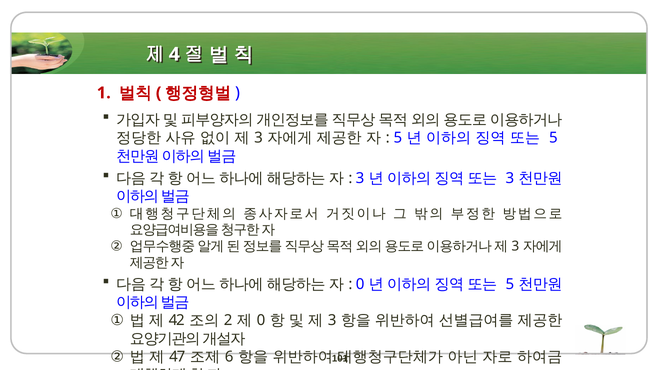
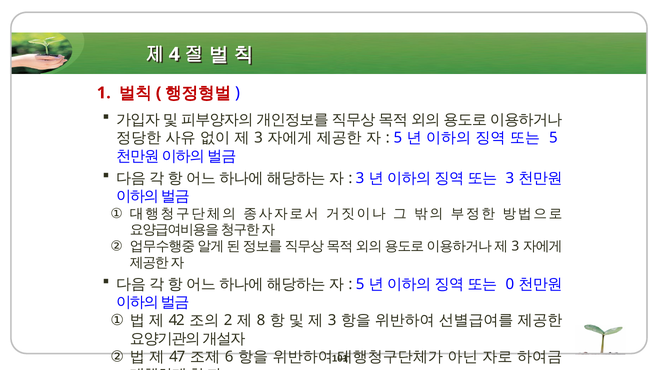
0: 0 -> 5 (360, 284)
5: 5 -> 0 (510, 284)
0: 0 -> 8 (261, 321)
